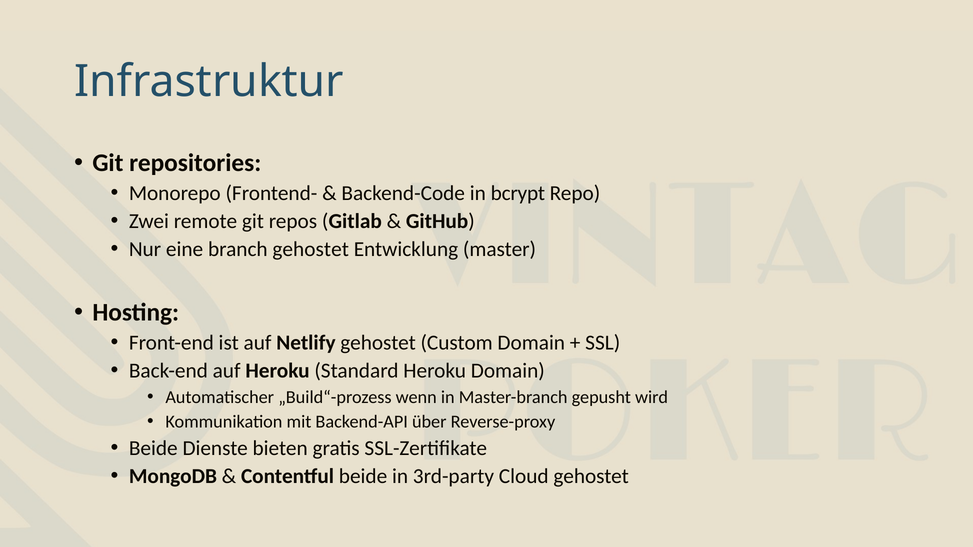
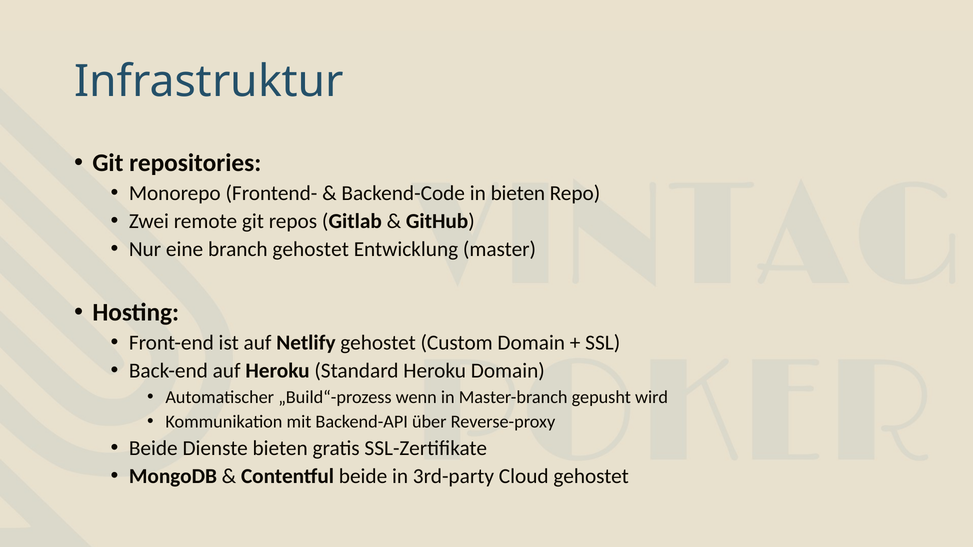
in bcrypt: bcrypt -> bieten (518, 193)
